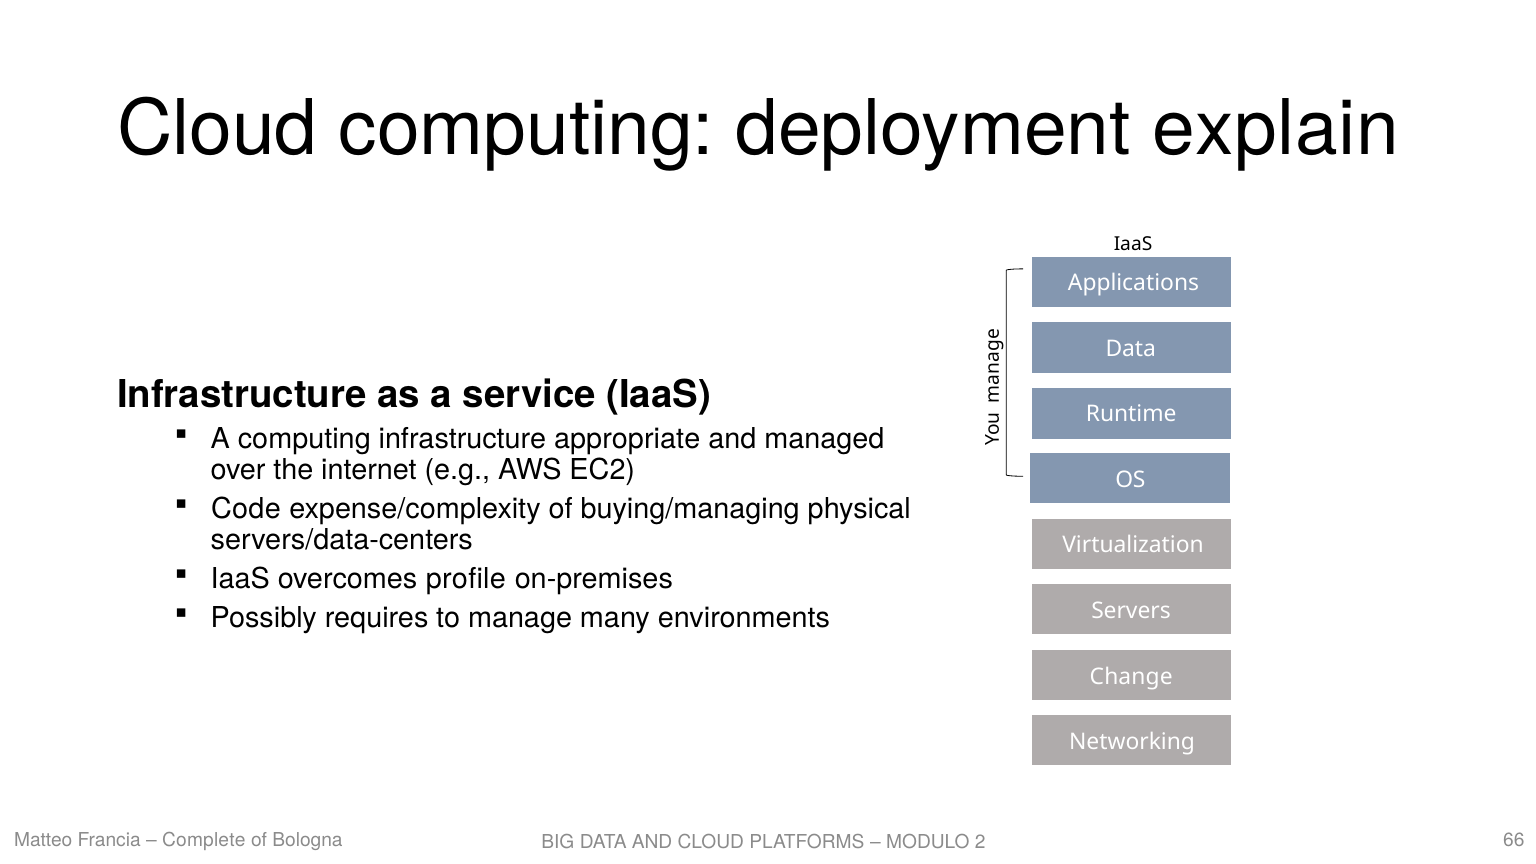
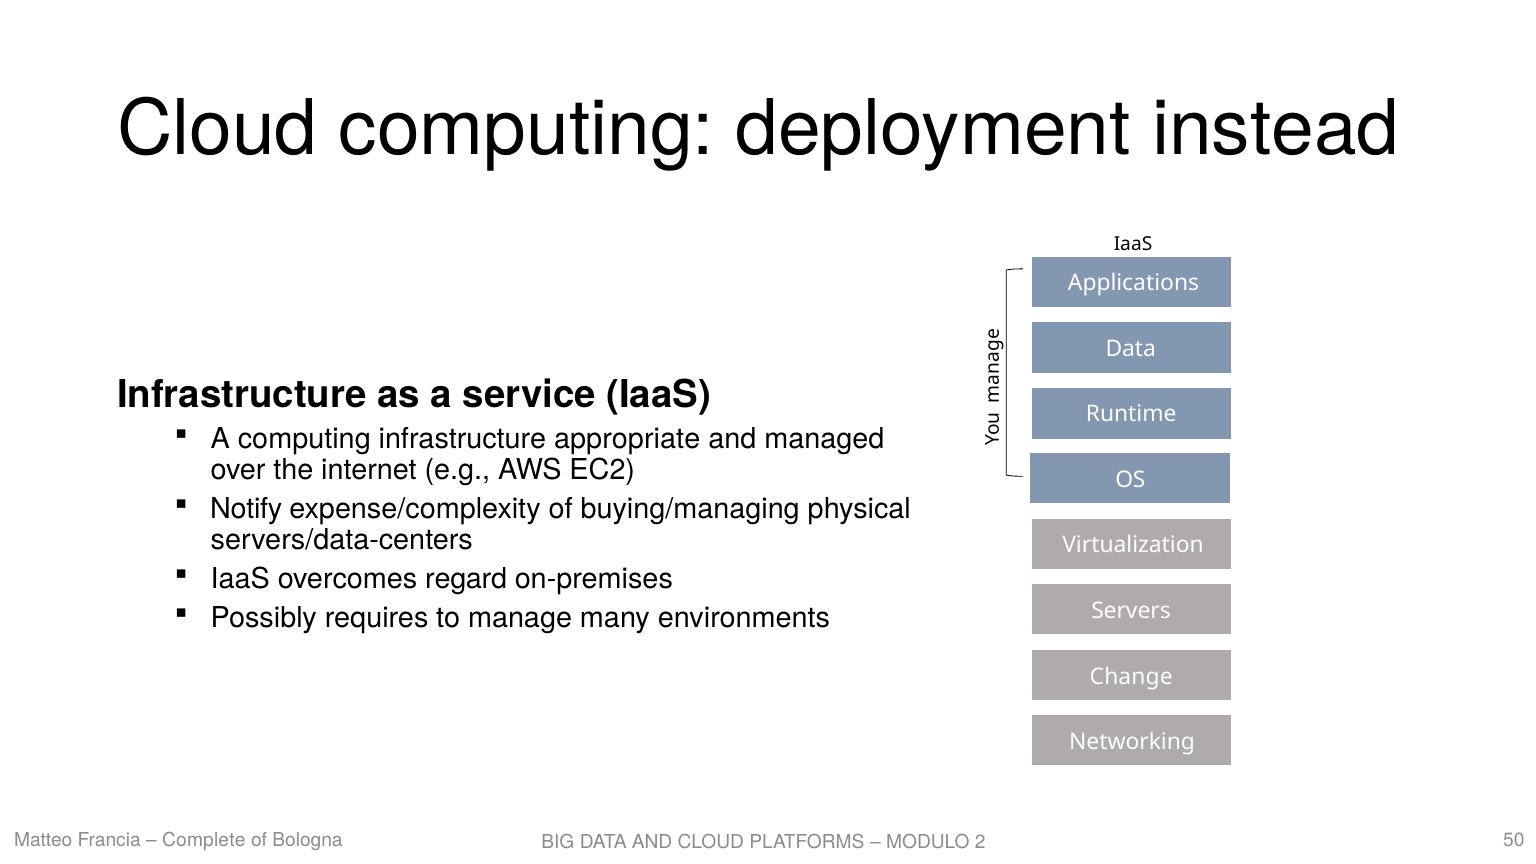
explain: explain -> instead (1276, 129)
Code: Code -> Notify (246, 509)
profile: profile -> regard (466, 579)
66: 66 -> 50 (1514, 840)
